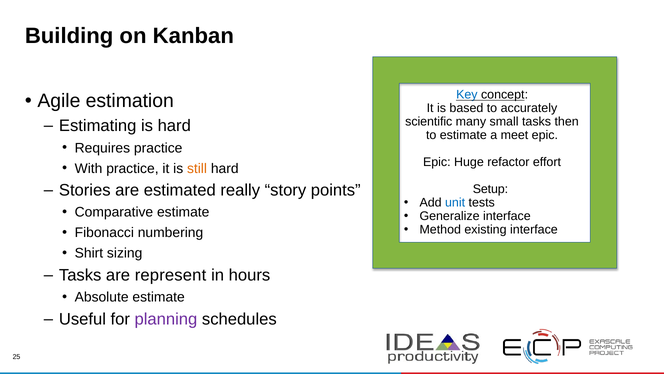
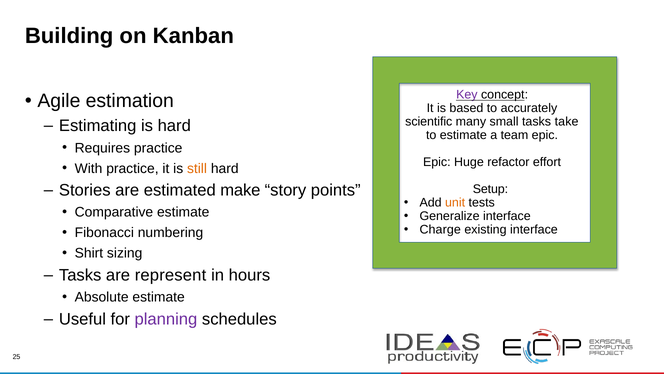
Key colour: blue -> purple (467, 95)
then: then -> take (567, 122)
meet: meet -> team (514, 135)
really: really -> make (240, 190)
unit colour: blue -> orange (455, 202)
Method: Method -> Charge (440, 229)
